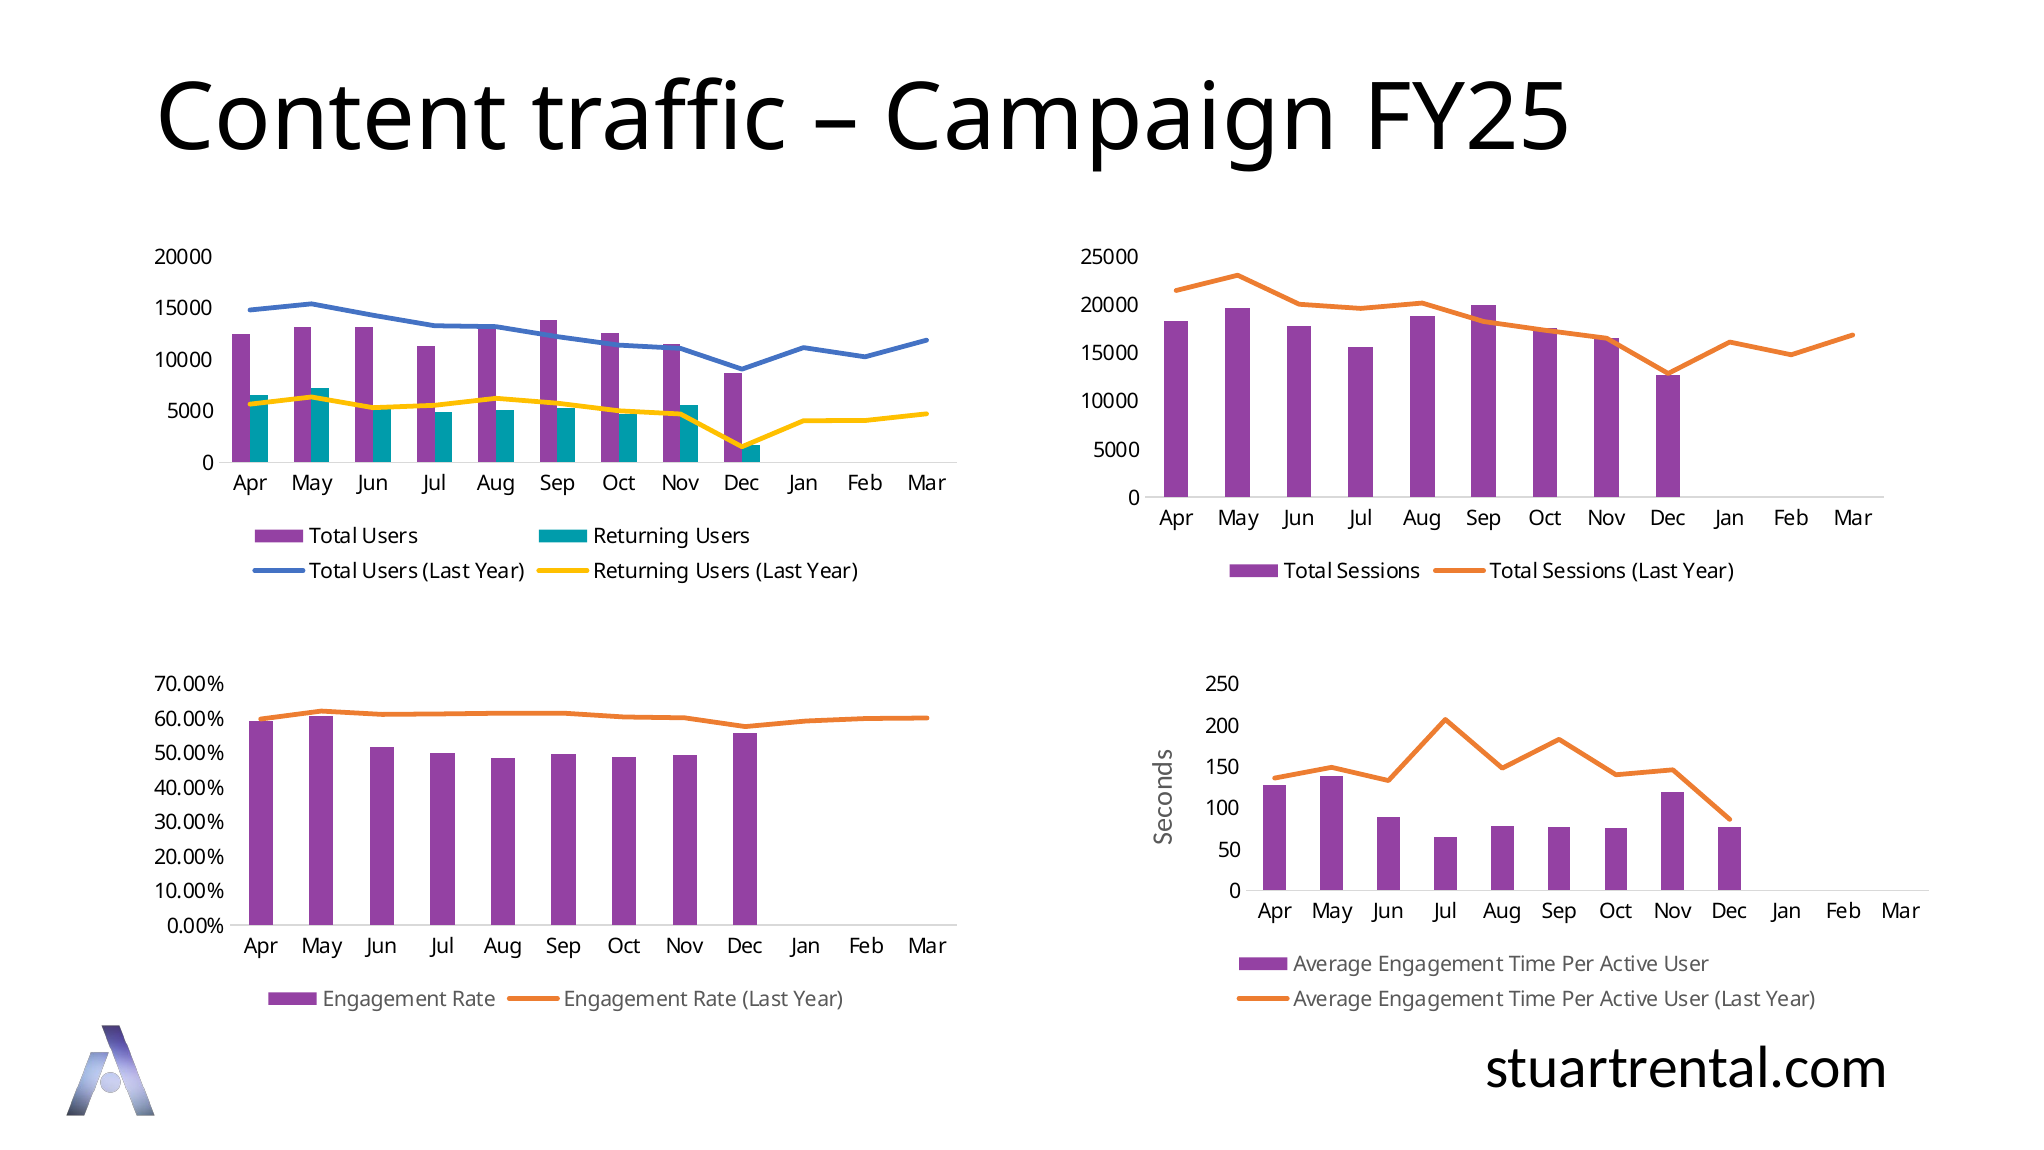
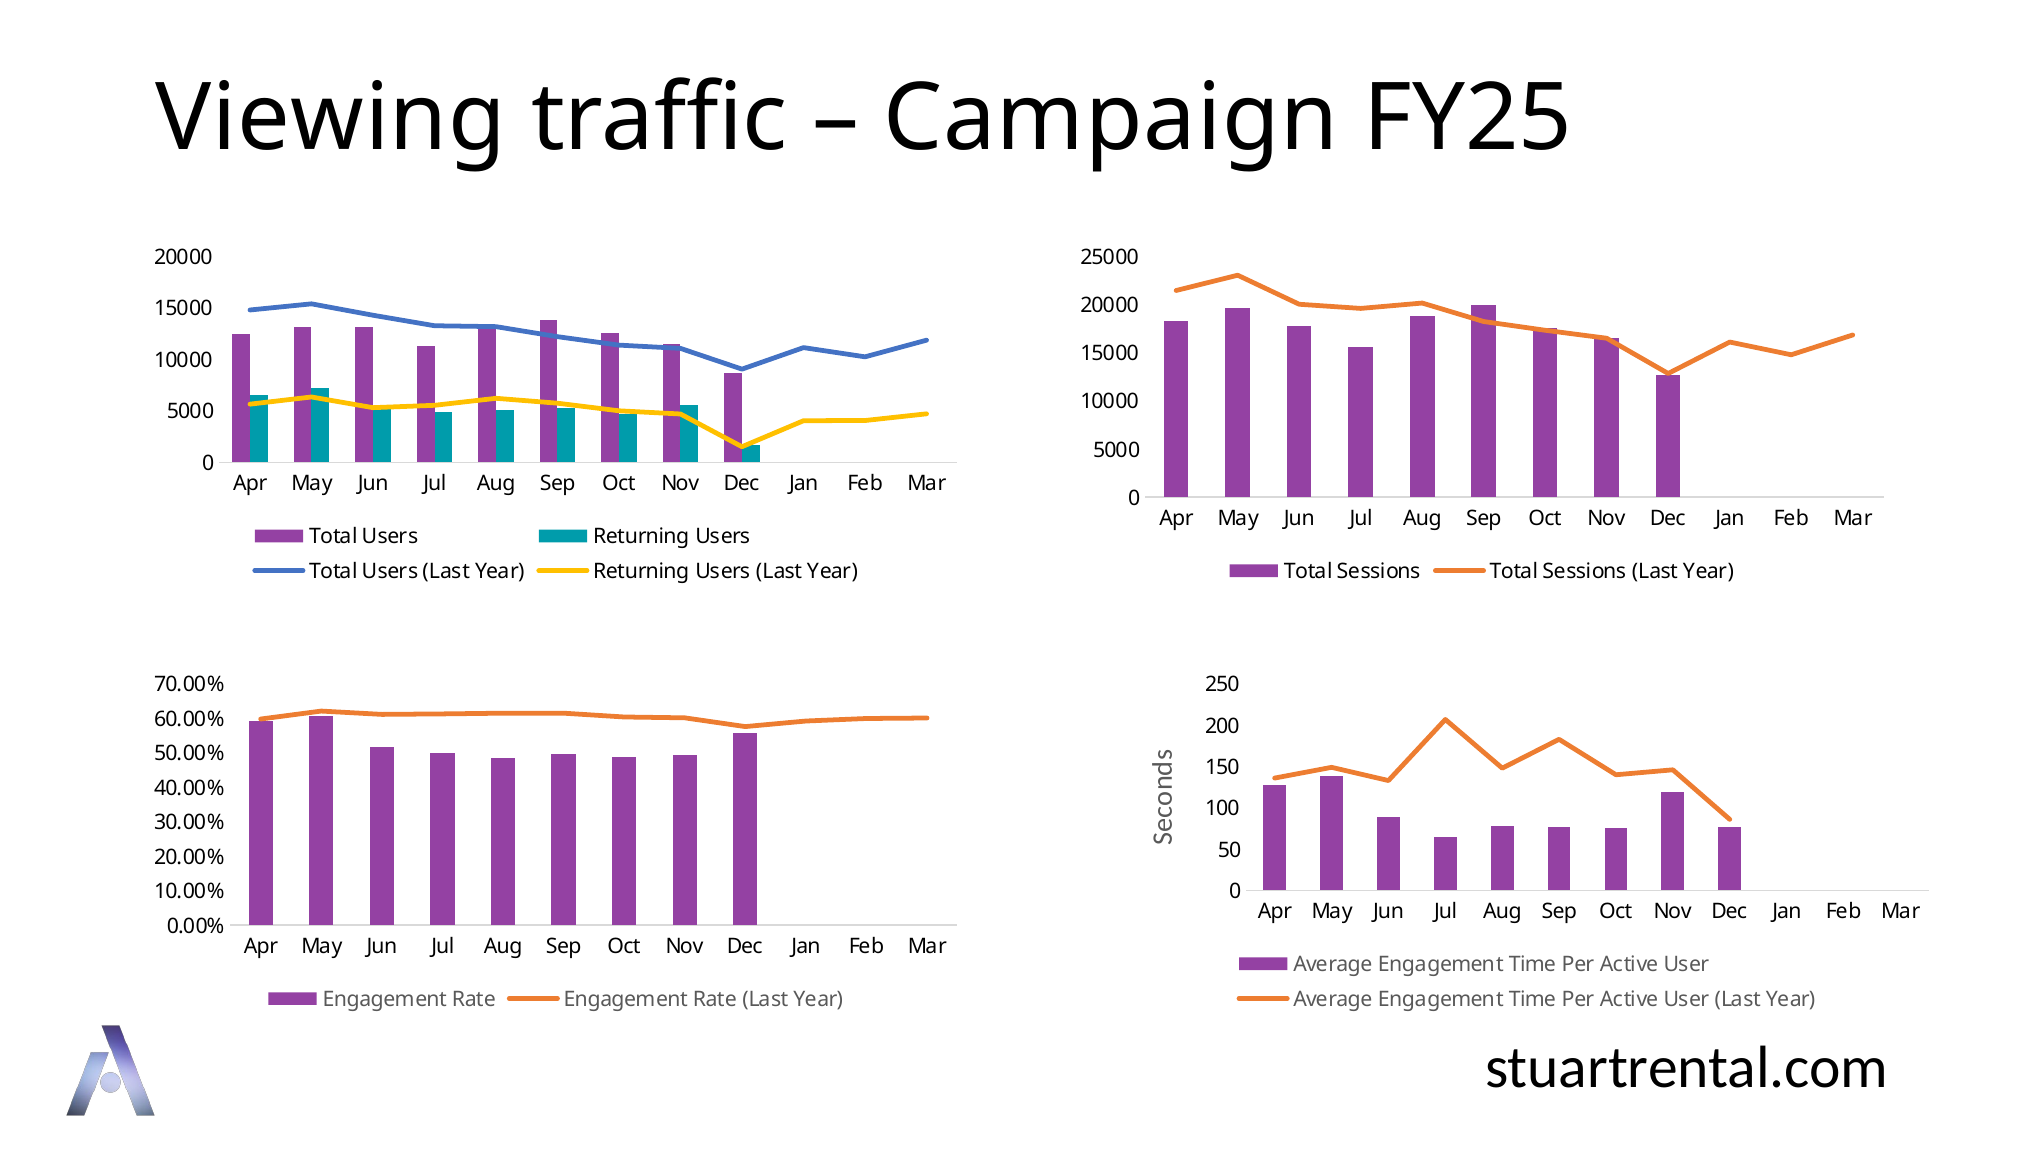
Content: Content -> Viewing (331, 118)
